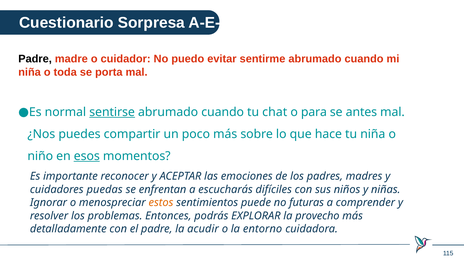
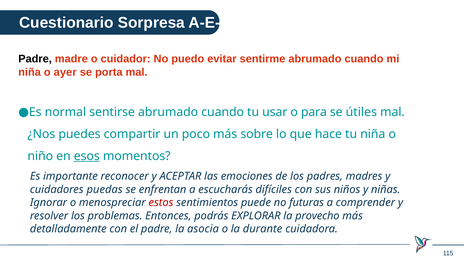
toda: toda -> ayer (65, 72)
sentirse underline: present -> none (112, 112)
chat: chat -> usar (275, 112)
antes: antes -> útiles (361, 112)
estos colour: orange -> red (161, 203)
acudir: acudir -> asocia (203, 229)
entorno: entorno -> durante (263, 229)
